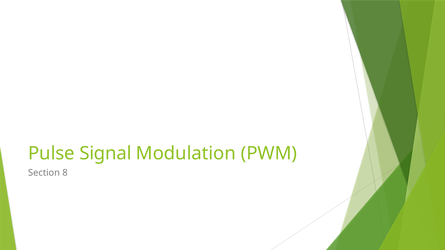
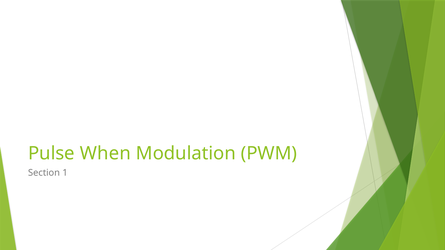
Signal: Signal -> When (105, 154)
8: 8 -> 1 (65, 173)
